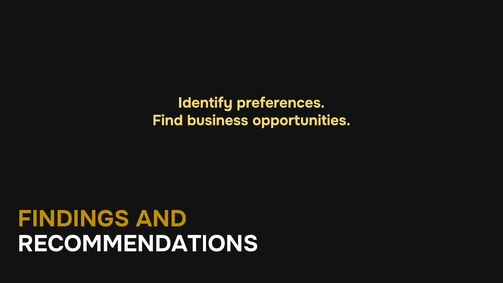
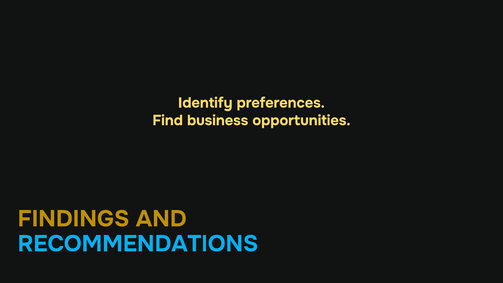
RECOMMENDATIONS colour: white -> light blue (138, 244)
